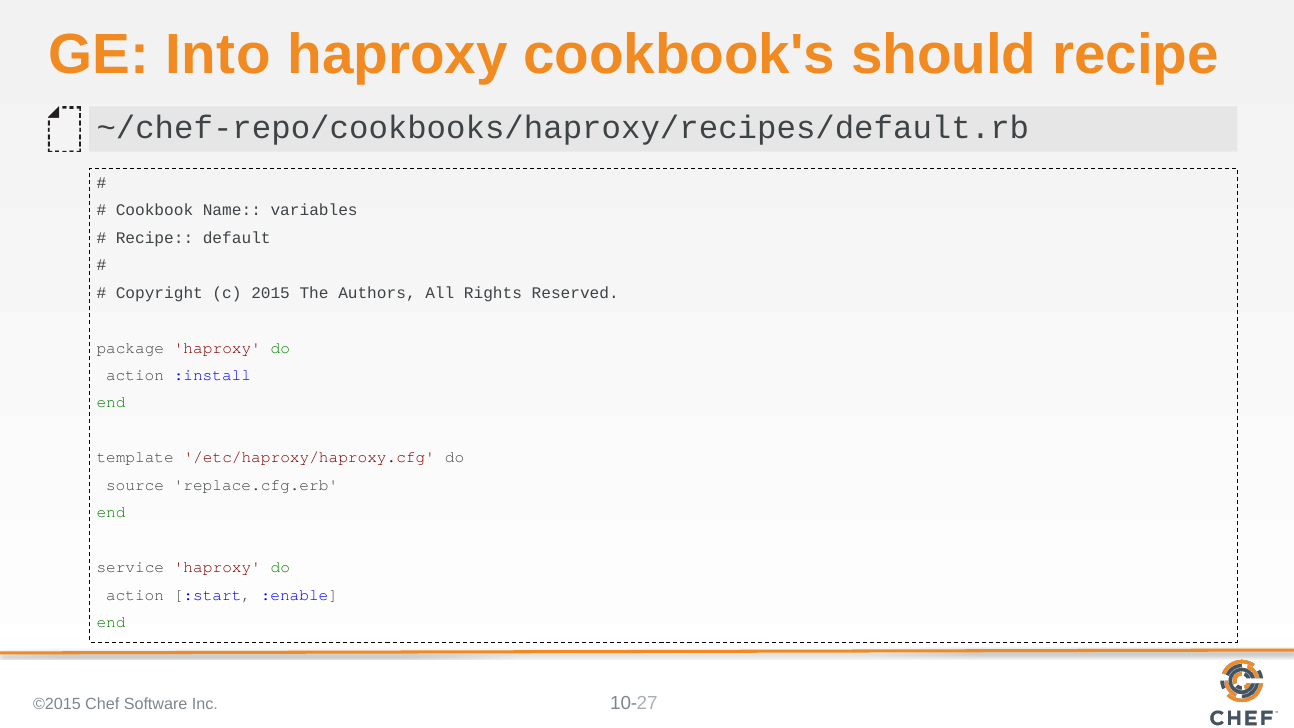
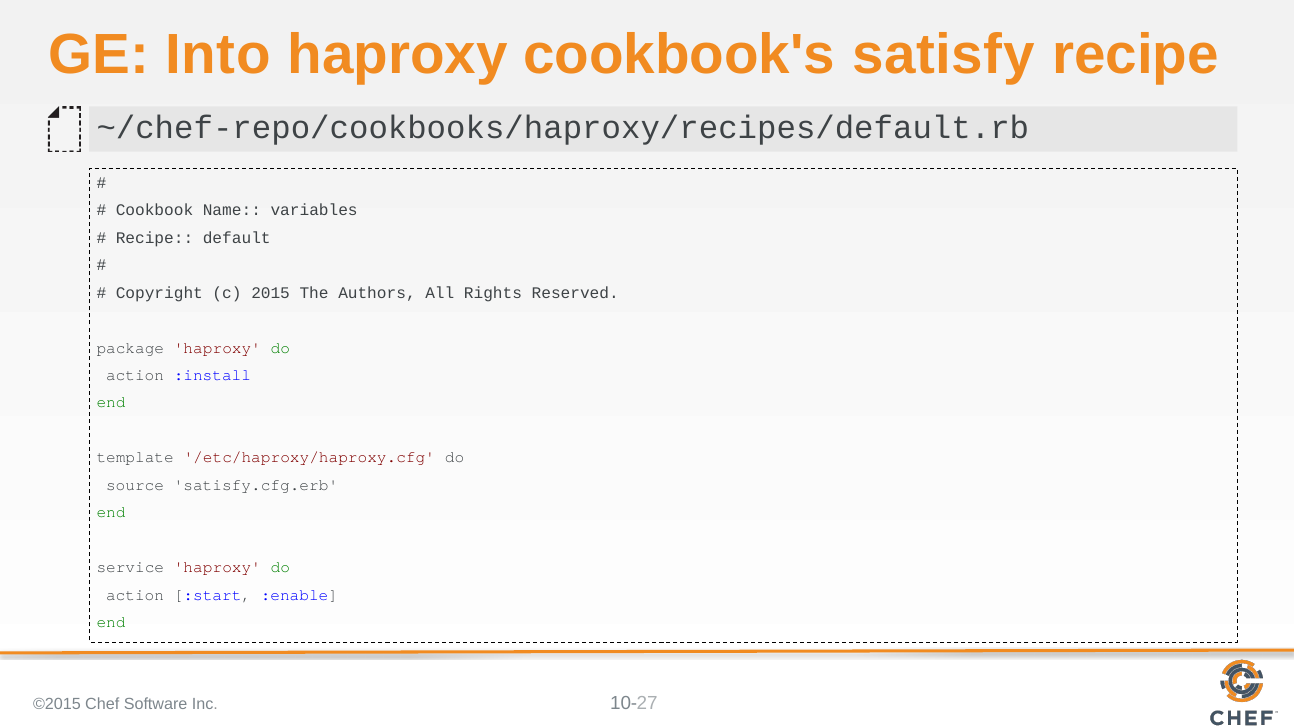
should: should -> satisfy (944, 55)
replace.cfg.erb: replace.cfg.erb -> satisfy.cfg.erb (256, 485)
